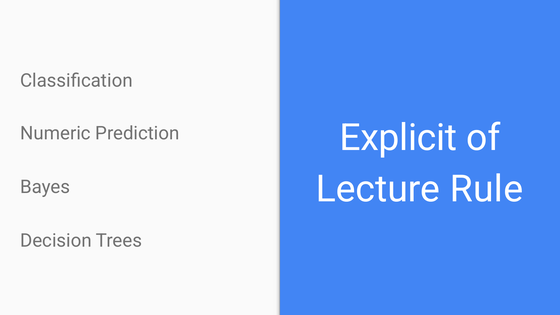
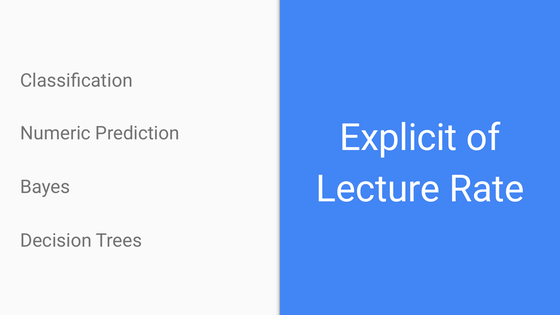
Rule: Rule -> Rate (487, 189)
